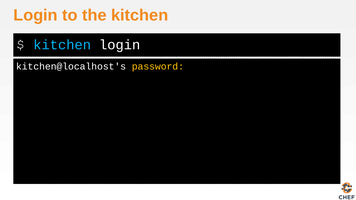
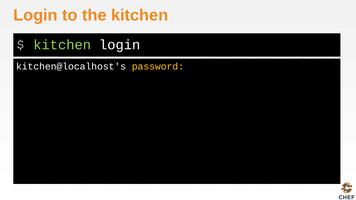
kitchen colour: light blue -> light green (62, 45)
